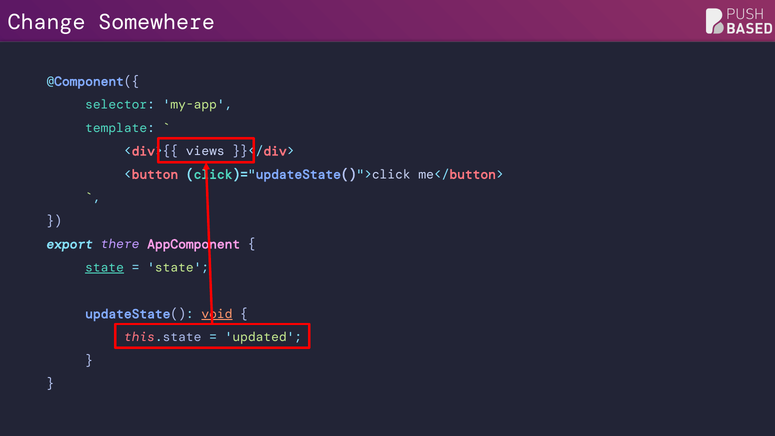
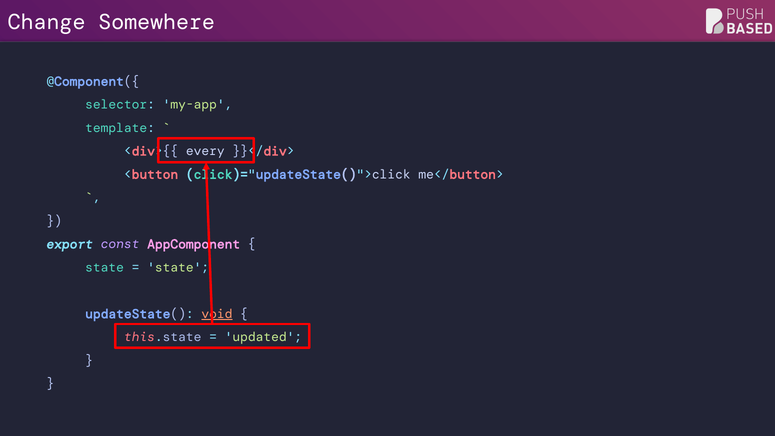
views: views -> every (205, 151)
there: there -> const (120, 244)
state underline: present -> none (105, 267)
